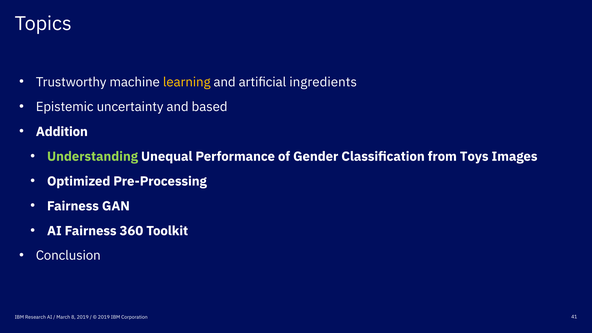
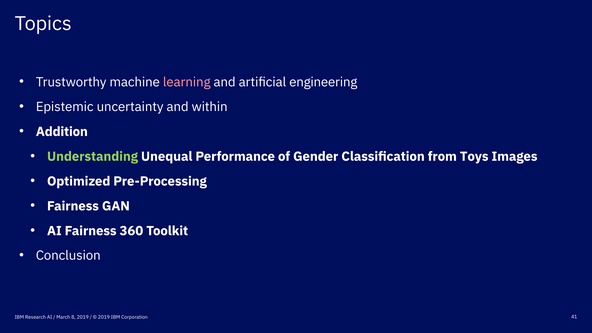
learning colour: yellow -> pink (187, 82)
ingredients: ingredients -> engineering (323, 82)
based: based -> within (210, 107)
